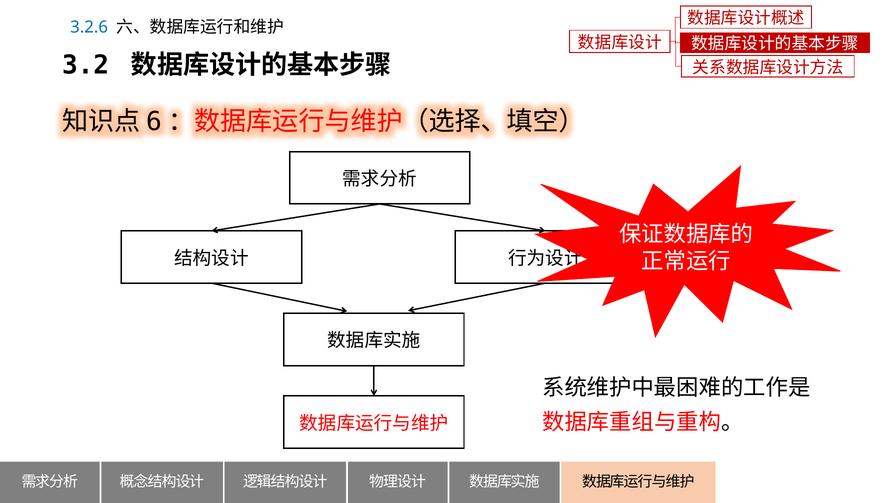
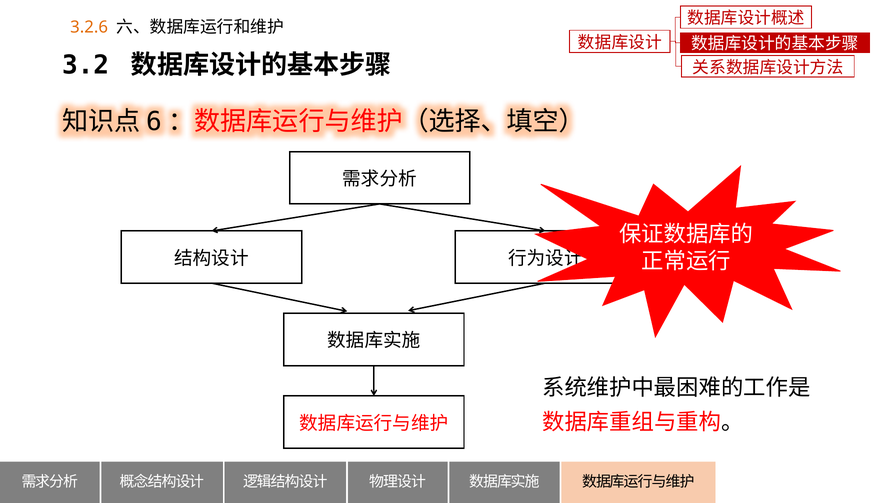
3.2.6 colour: blue -> orange (89, 27)
